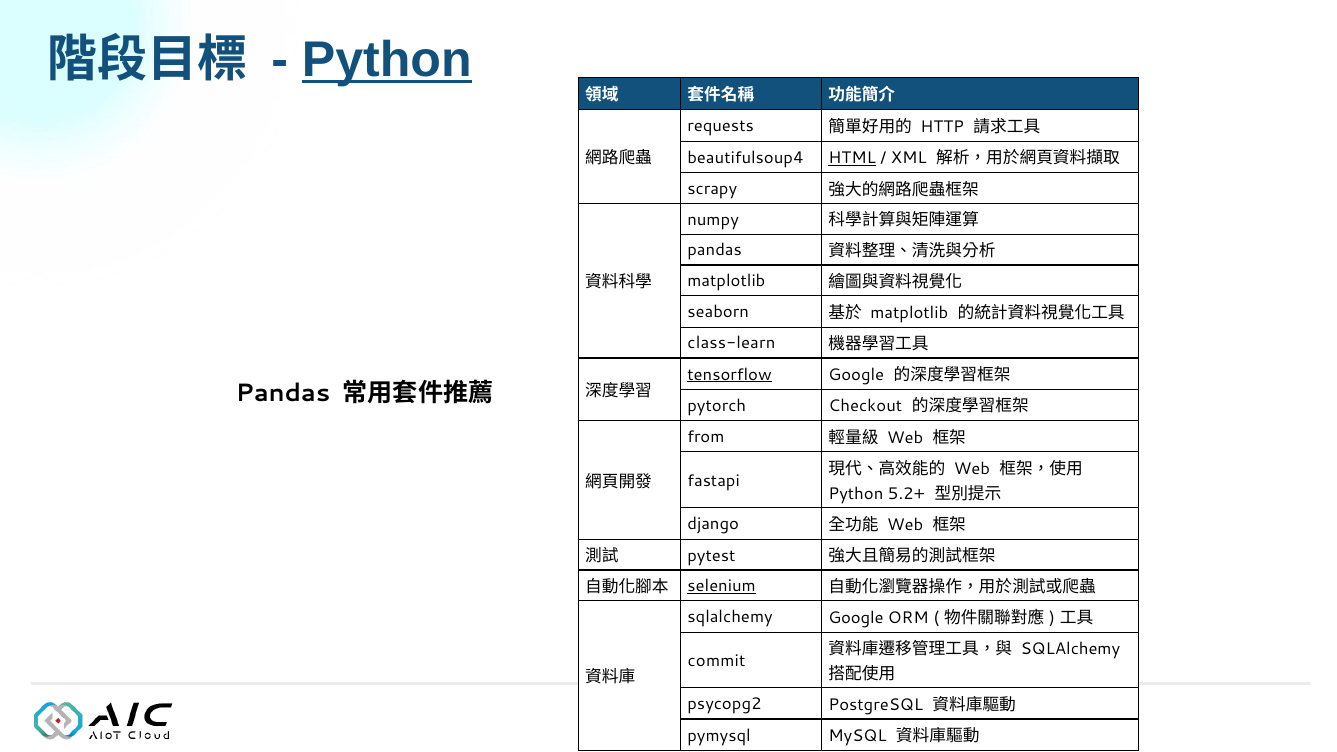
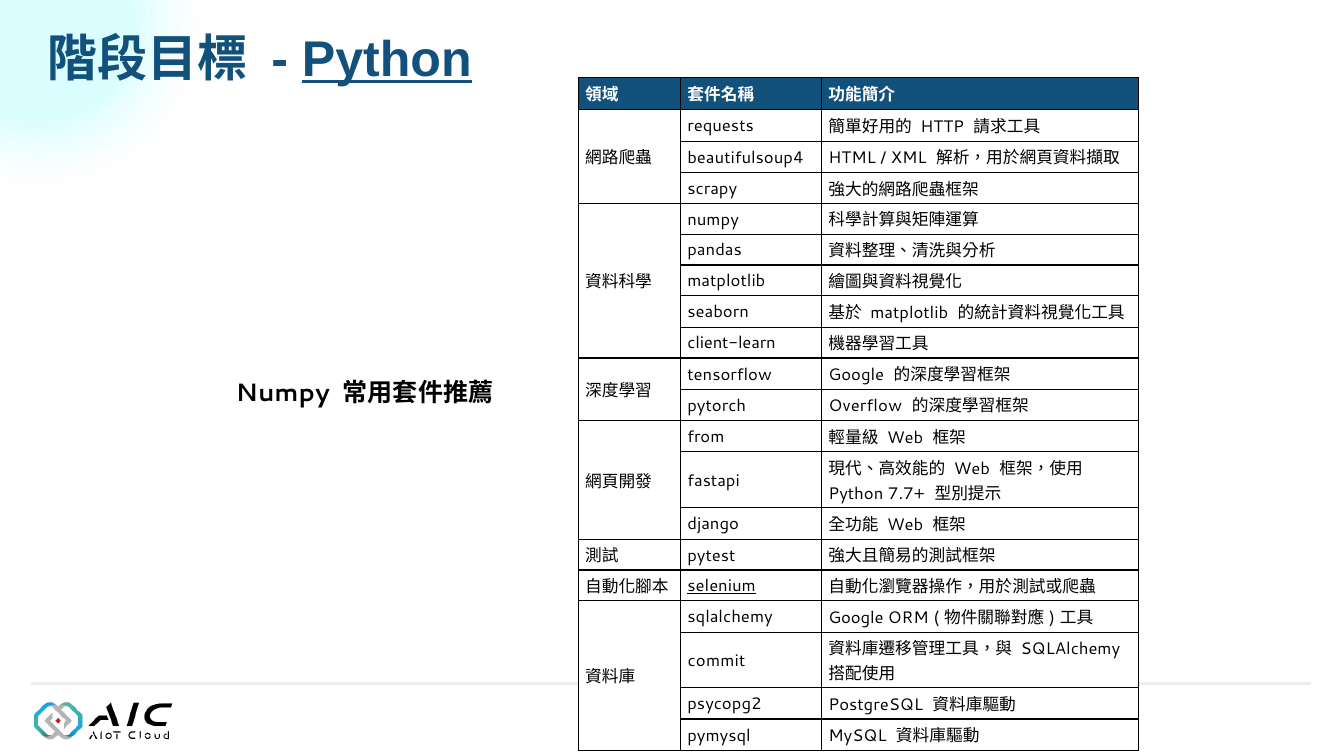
HTML underline: present -> none (852, 158)
class-learn: class-learn -> client-learn (732, 343)
tensorflow underline: present -> none (730, 375)
Pandas: Pandas -> Numpy (283, 393)
Checkout: Checkout -> Overflow (865, 406)
5.2+: 5.2+ -> 7.7+ (907, 494)
